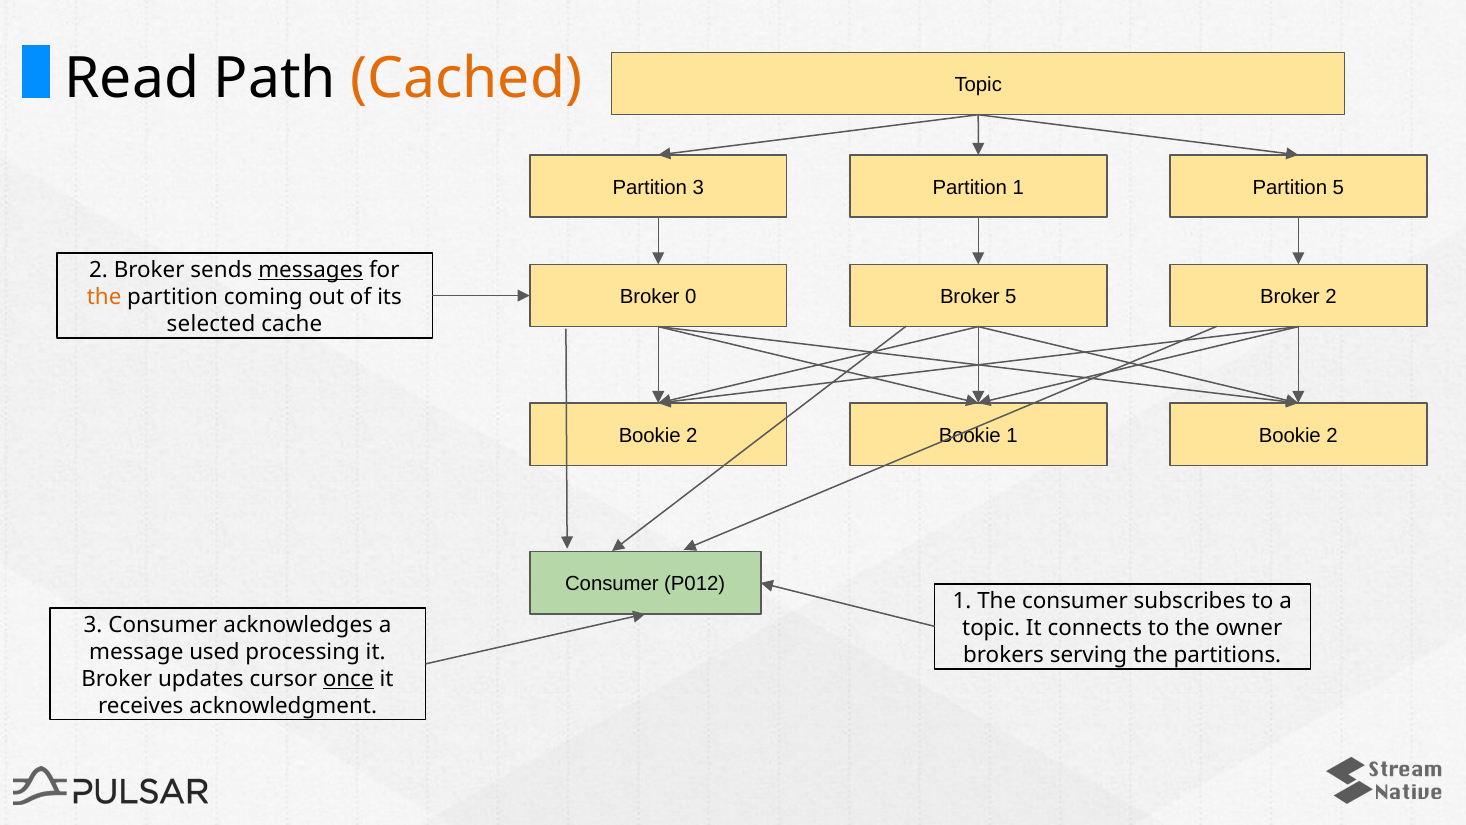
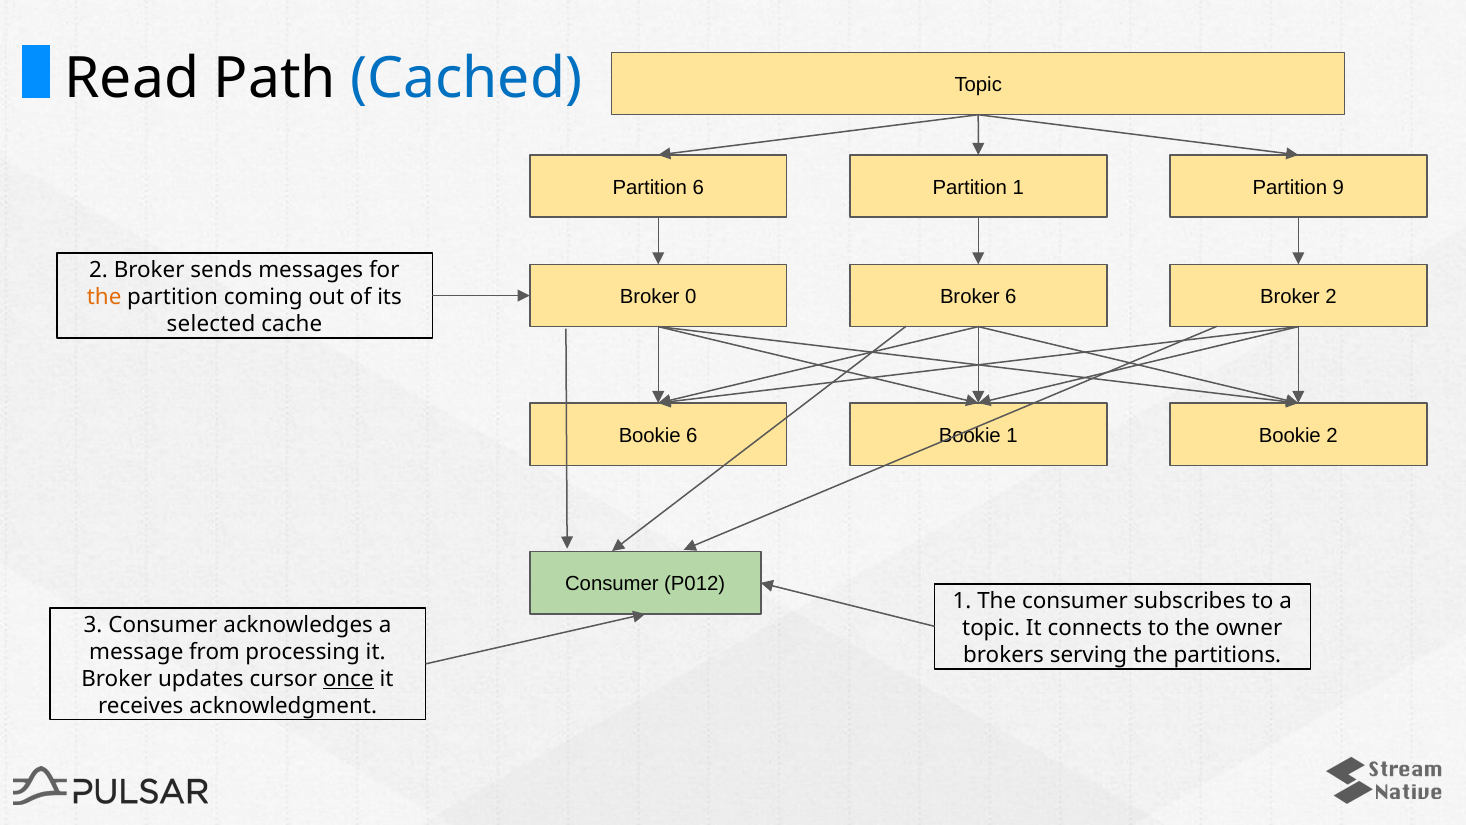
Cached colour: orange -> blue (466, 79)
Partition 3: 3 -> 6 (698, 187)
Partition 5: 5 -> 9 (1338, 187)
messages underline: present -> none (311, 270)
Broker 5: 5 -> 6 (1011, 297)
2: 2 -> 6 (692, 435)
used: used -> from (215, 652)
